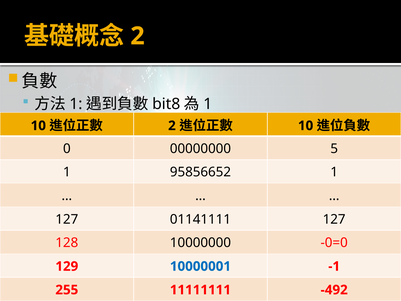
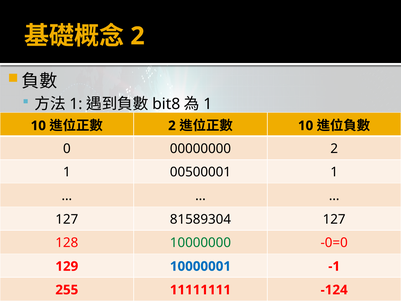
00000000 5: 5 -> 2 (334, 149)
95856652: 95856652 -> 00500001 (200, 172)
01141111: 01141111 -> 81589304 (200, 219)
10000000 colour: black -> green (200, 243)
-492: -492 -> -124 (334, 290)
